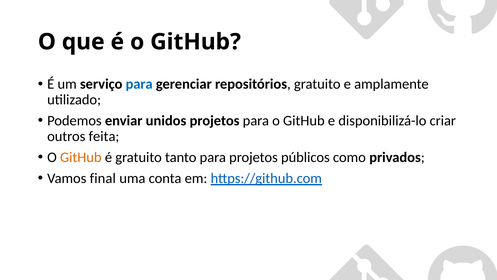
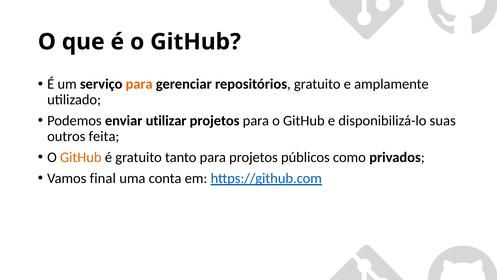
para colour: blue -> orange (139, 84)
unidos: unidos -> utilizar (166, 121)
criar: criar -> suas (443, 121)
